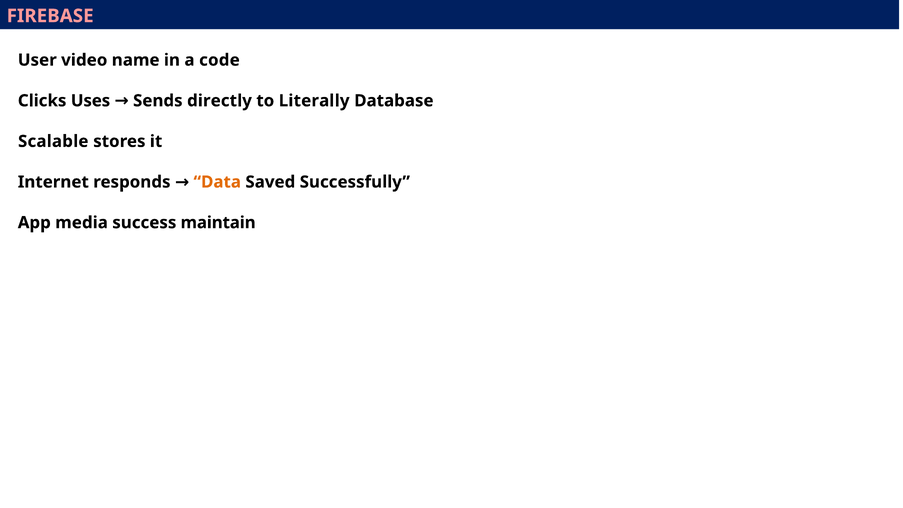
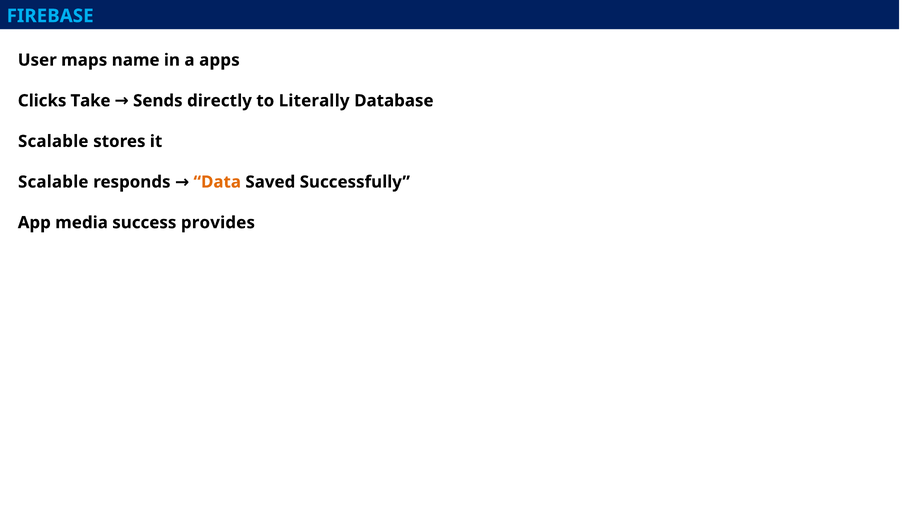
FIREBASE colour: pink -> light blue (50, 16)
video: video -> maps (84, 60)
code: code -> apps (219, 60)
Uses: Uses -> Take (90, 101)
Internet: Internet -> Scalable (53, 182)
maintain: maintain -> provides (218, 223)
